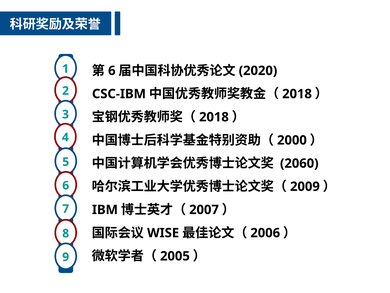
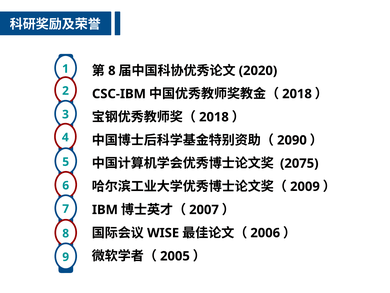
6: 6 -> 8 (112, 71)
2000: 2000 -> 2090 (292, 140)
2060: 2060 -> 2075 (299, 163)
